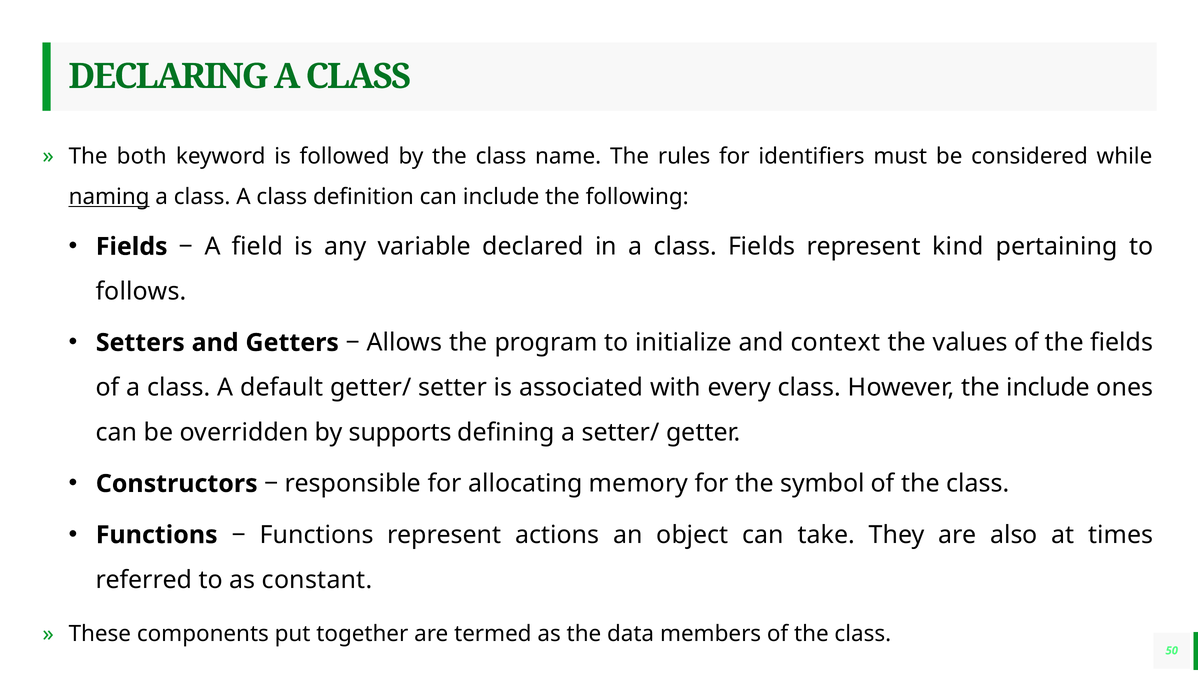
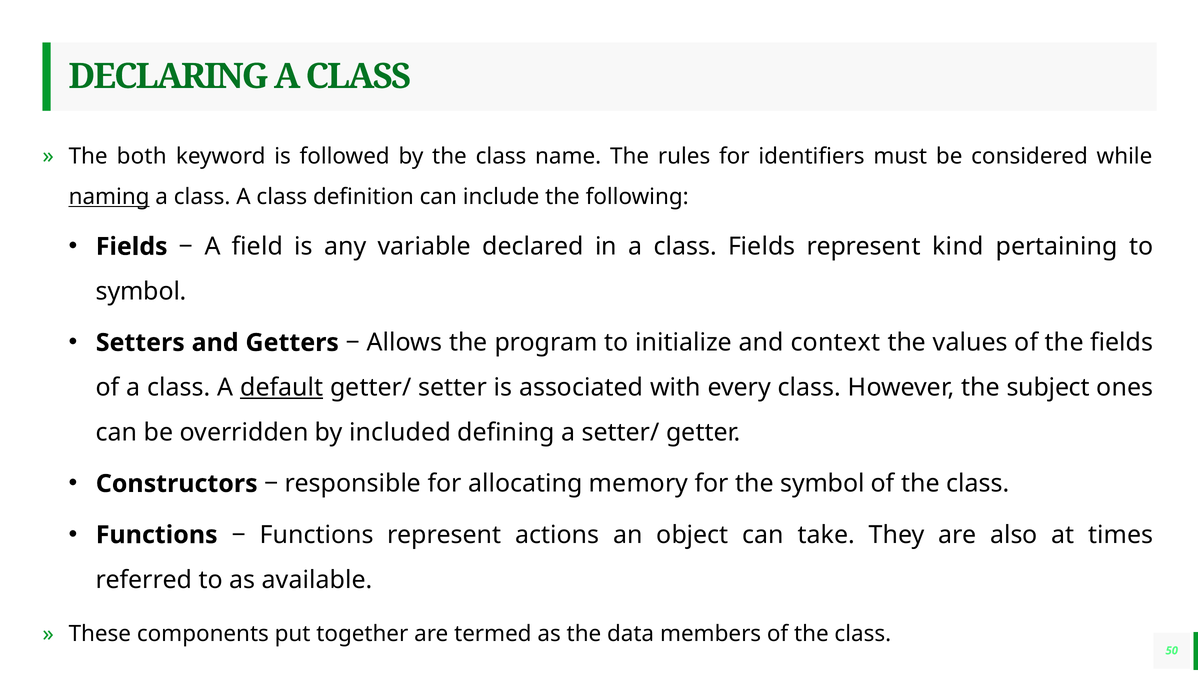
follows: follows -> symbol (141, 291)
default underline: none -> present (282, 388)
the include: include -> subject (1048, 388)
supports: supports -> included (400, 432)
constant: constant -> available (317, 580)
